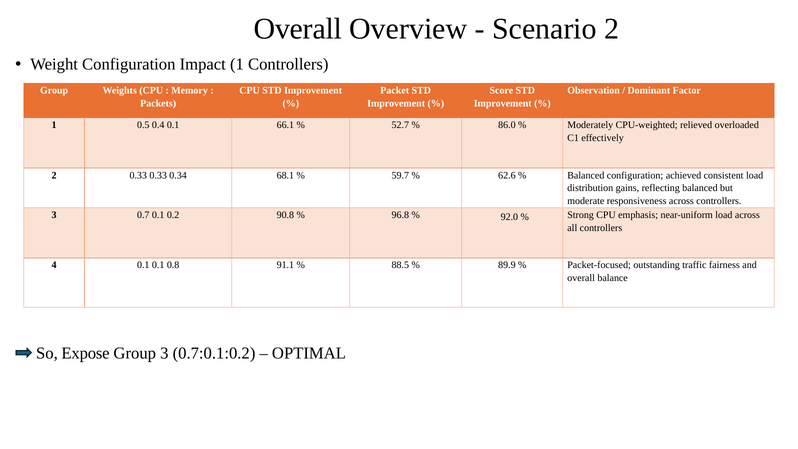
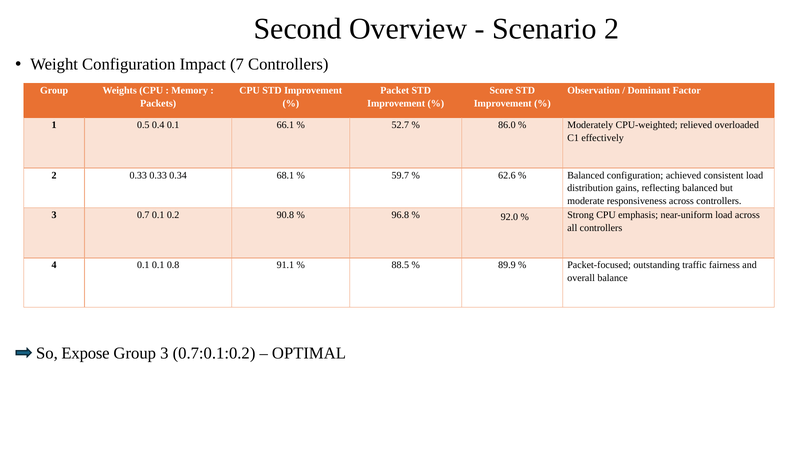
Overall: Overall -> Second (298, 29)
Impact 1: 1 -> 7 (237, 64)
